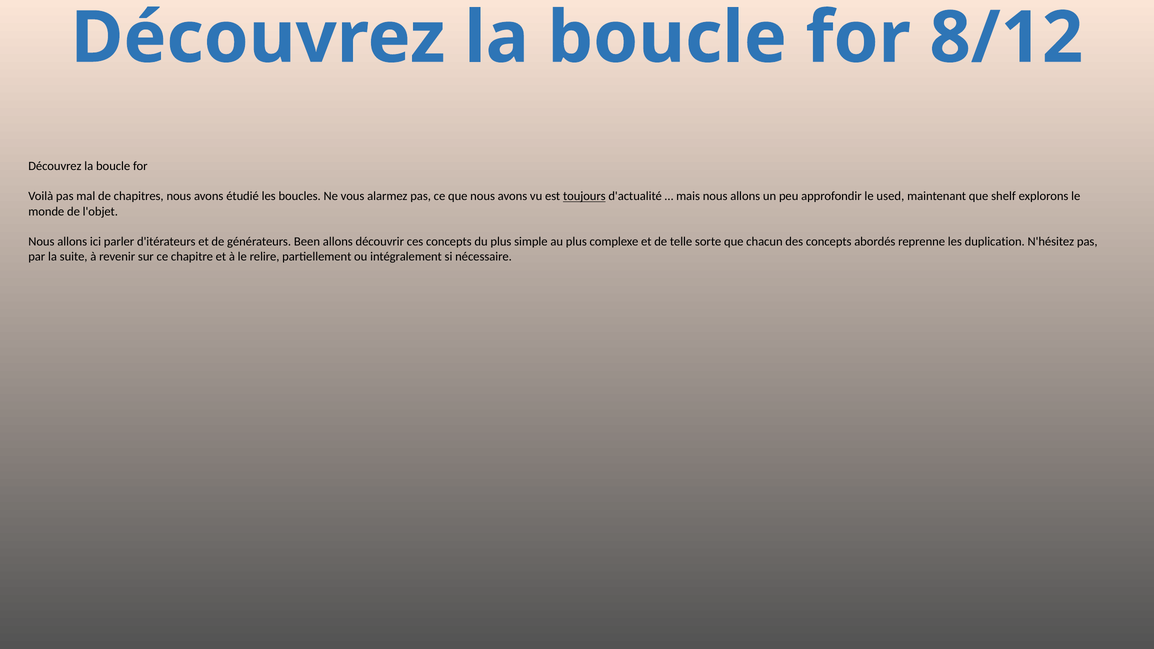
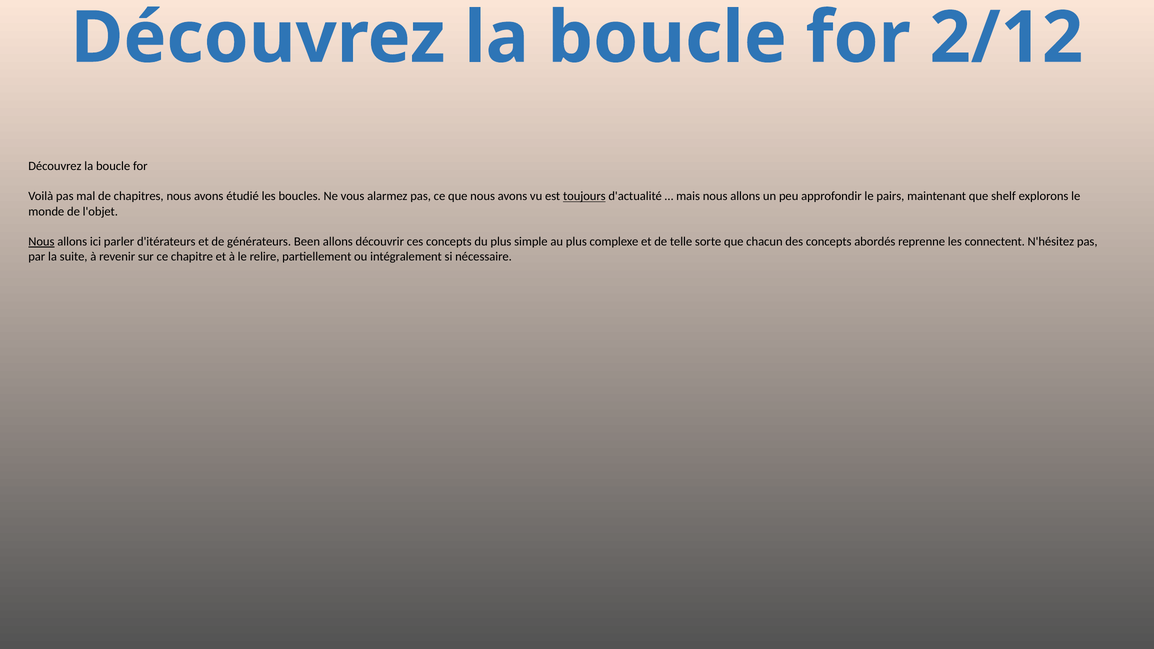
8/12: 8/12 -> 2/12 (1006, 38)
used: used -> pairs (890, 196)
Nous underline: none -> present (41, 242)
duplication: duplication -> connectent (995, 242)
